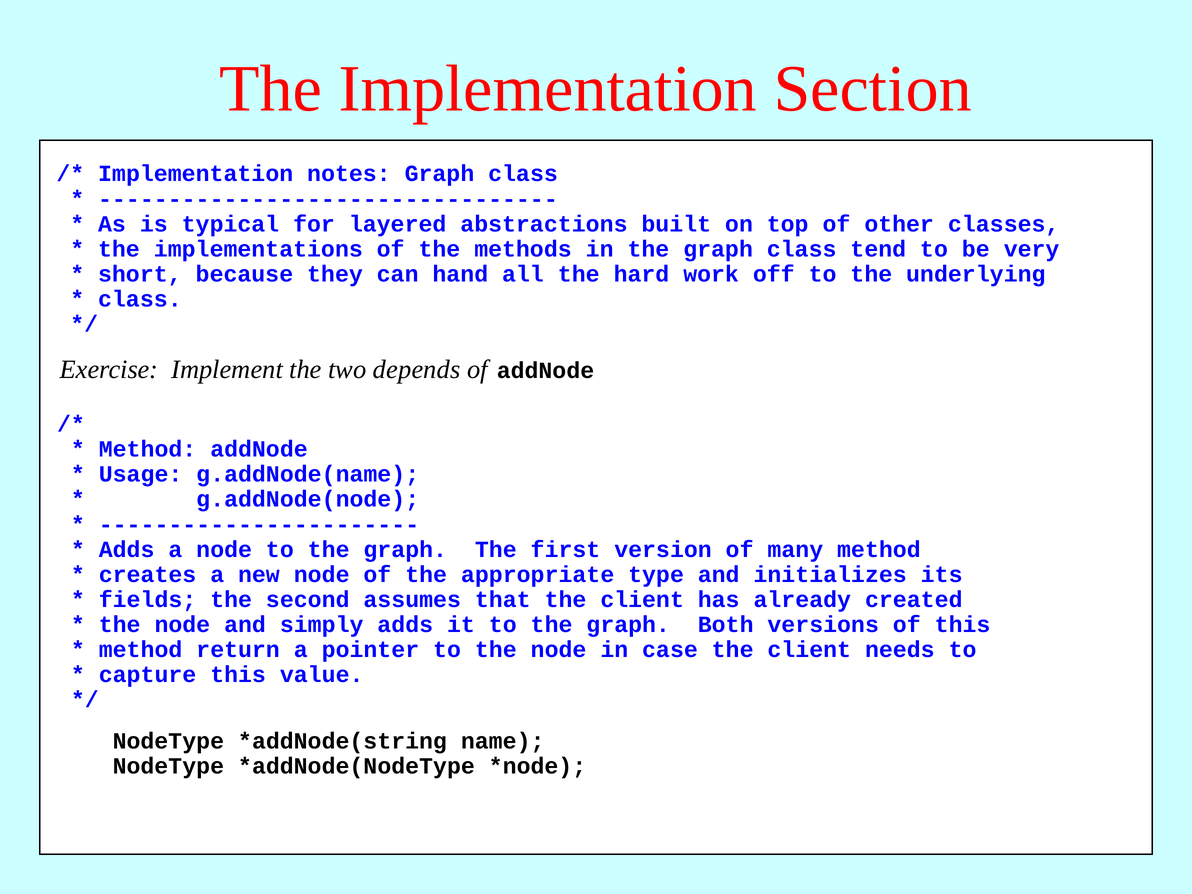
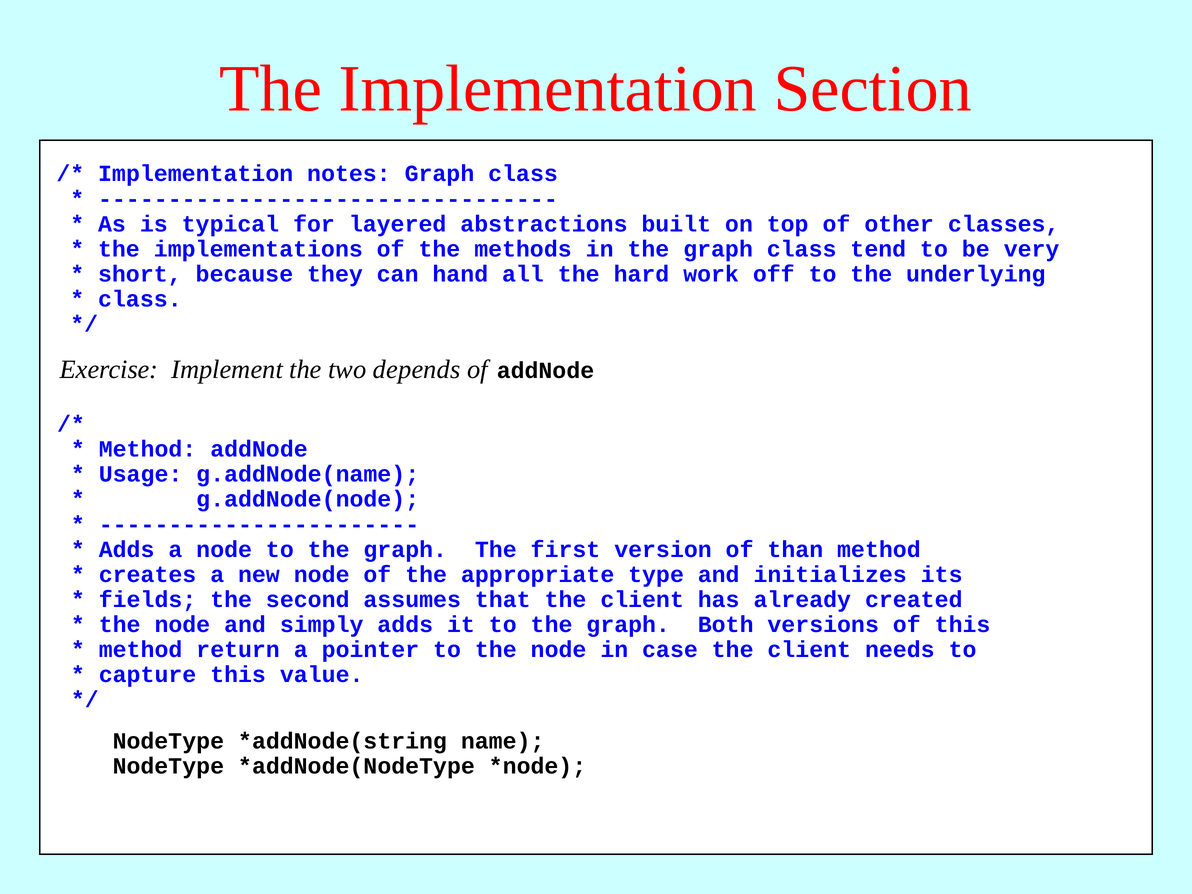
many: many -> than (795, 549)
